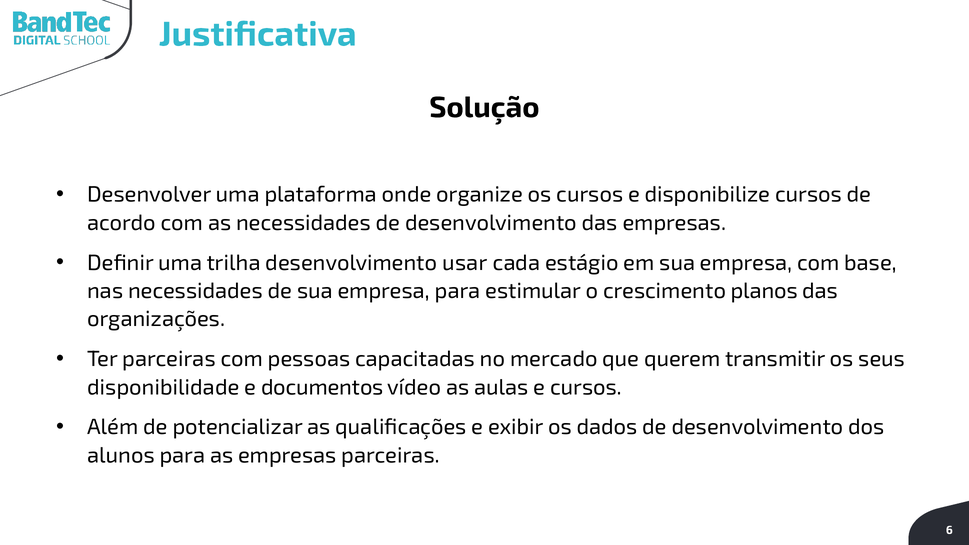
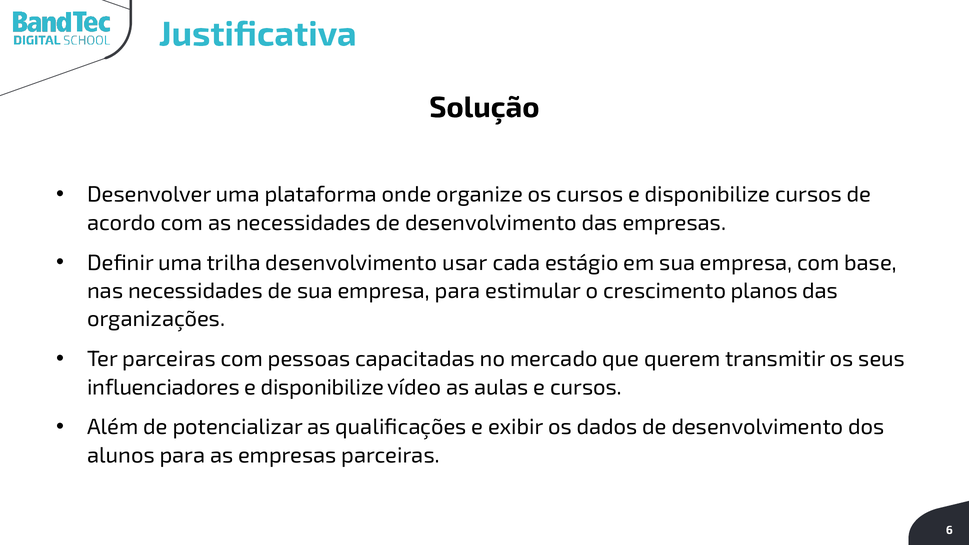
disponibilidade: disponibilidade -> influenciadores (163, 387)
documentos: documentos -> disponibilize (322, 387)
